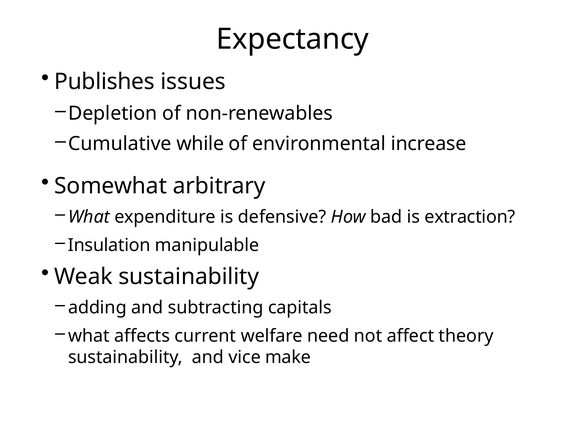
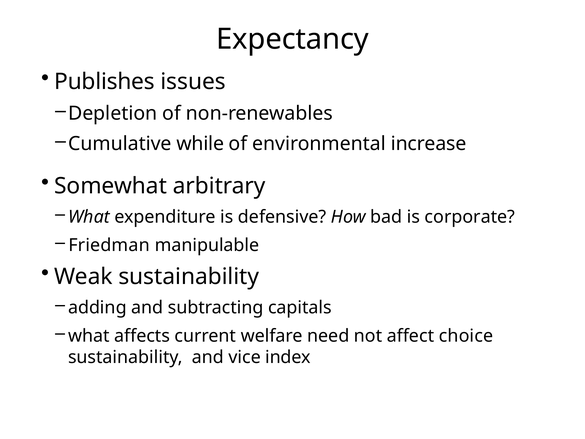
extraction: extraction -> corporate (470, 217)
Insulation: Insulation -> Friedman (109, 245)
theory: theory -> choice (466, 336)
make: make -> index (288, 357)
